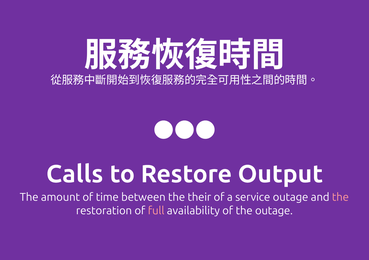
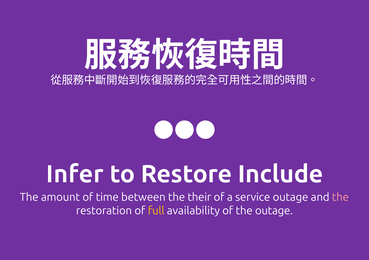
Calls: Calls -> Infer (75, 174)
Output: Output -> Include (280, 174)
full colour: pink -> yellow (156, 211)
